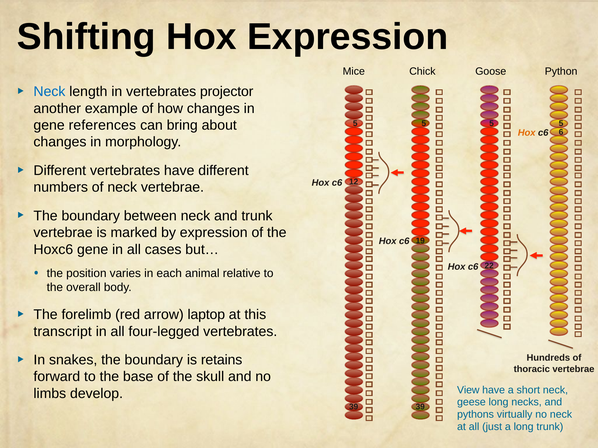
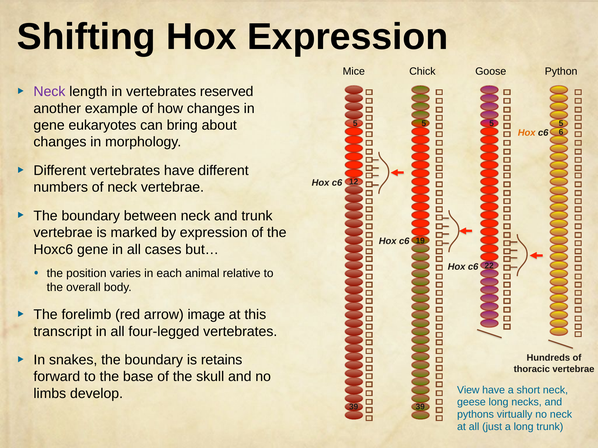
Neck colour: blue -> purple (49, 92)
projector: projector -> reserved (227, 92)
references: references -> eukaryotes (102, 125)
laptop: laptop -> image (206, 315)
